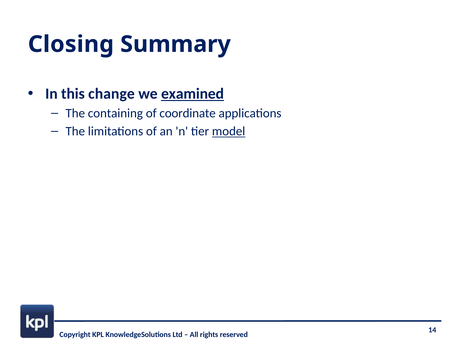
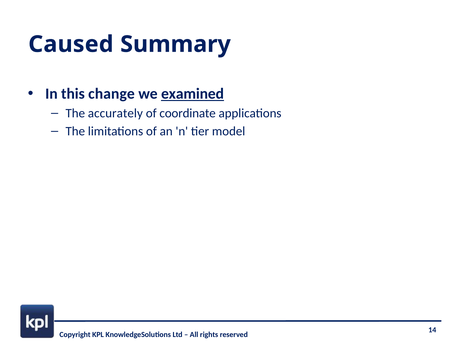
Closing: Closing -> Caused (71, 44)
containing: containing -> accurately (115, 113)
model underline: present -> none (229, 131)
